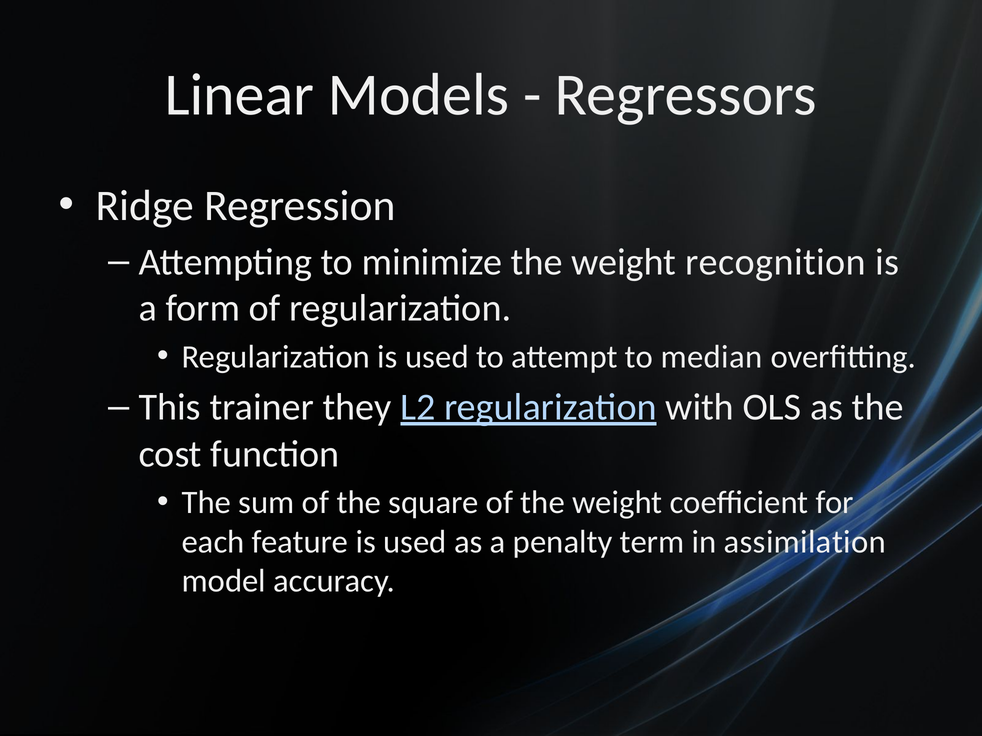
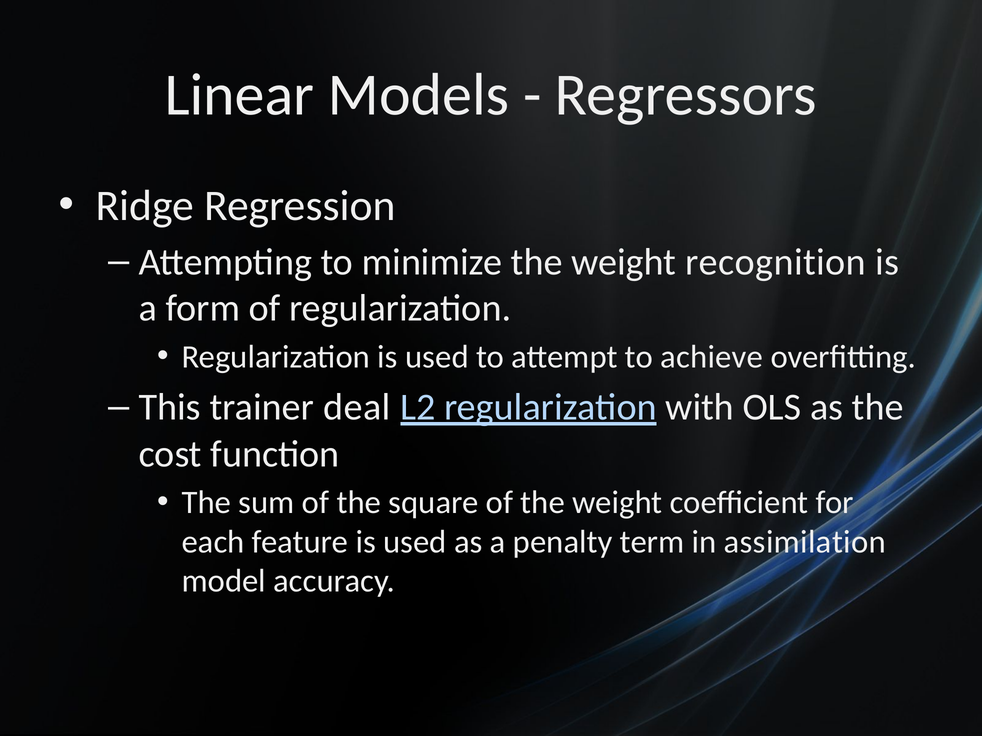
median: median -> achieve (712, 357)
they: they -> deal (357, 408)
